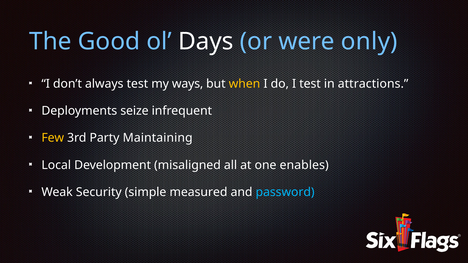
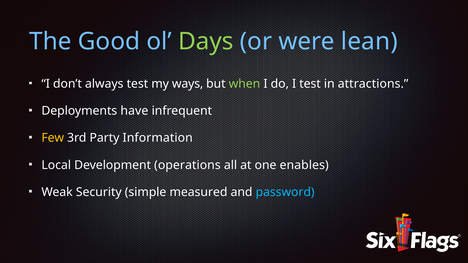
Days colour: white -> light green (206, 41)
only: only -> lean (369, 41)
when colour: yellow -> light green (245, 84)
seize: seize -> have (134, 111)
Maintaining: Maintaining -> Information (158, 138)
misaligned: misaligned -> operations (187, 165)
